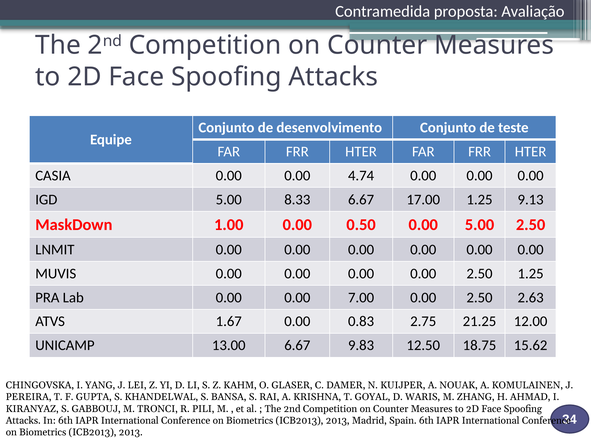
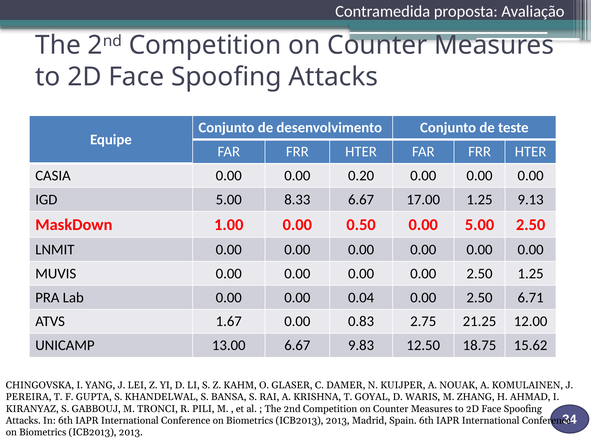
4.74: 4.74 -> 0.20 (361, 176)
7.00: 7.00 -> 0.04 (361, 298)
2.63: 2.63 -> 6.71 (531, 298)
